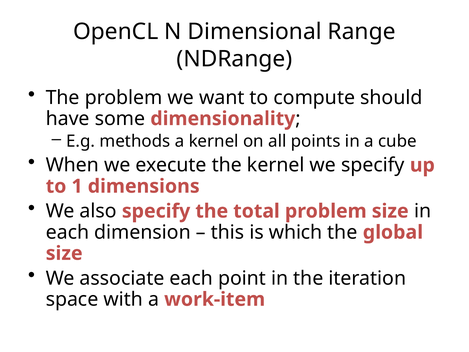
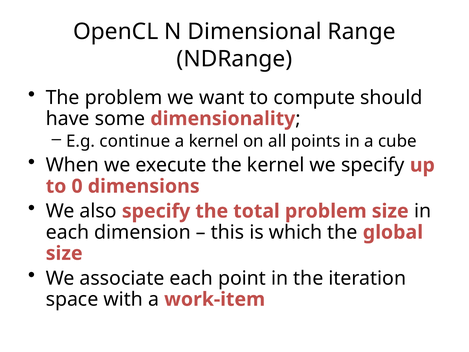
methods: methods -> continue (135, 141)
1: 1 -> 0 (77, 186)
